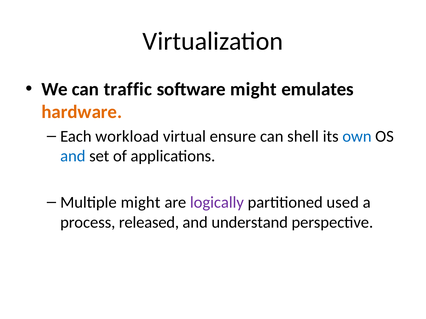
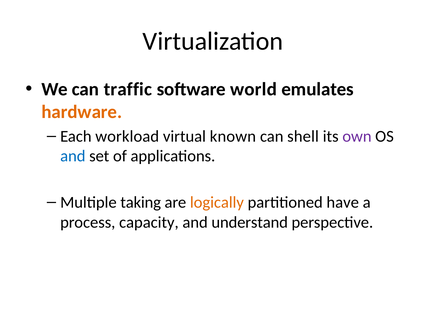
software might: might -> world (254, 89)
ensure: ensure -> known (233, 137)
own colour: blue -> purple (357, 137)
Multiple might: might -> taking (141, 203)
logically colour: purple -> orange (217, 203)
used: used -> have (343, 203)
released: released -> capacity (149, 223)
